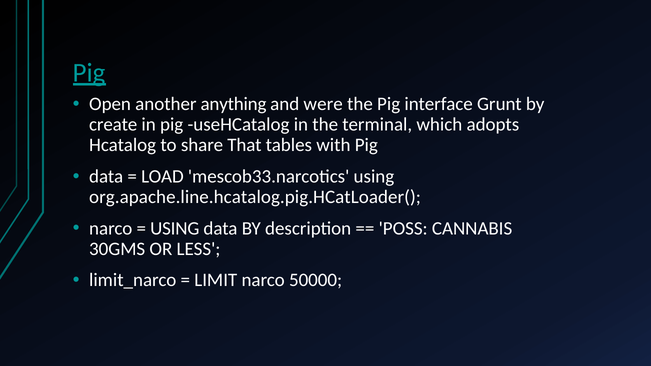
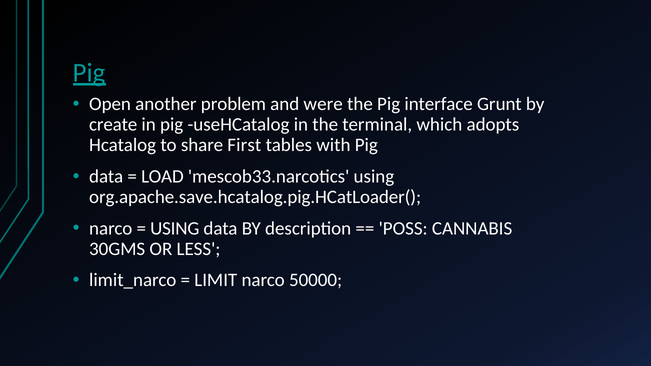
anything: anything -> problem (233, 104)
That: That -> First (244, 145)
org.apache.line.hcatalog.pig.HCatLoader(: org.apache.line.hcatalog.pig.HCatLoader( -> org.apache.save.hcatalog.pig.HCatLoader( (255, 197)
